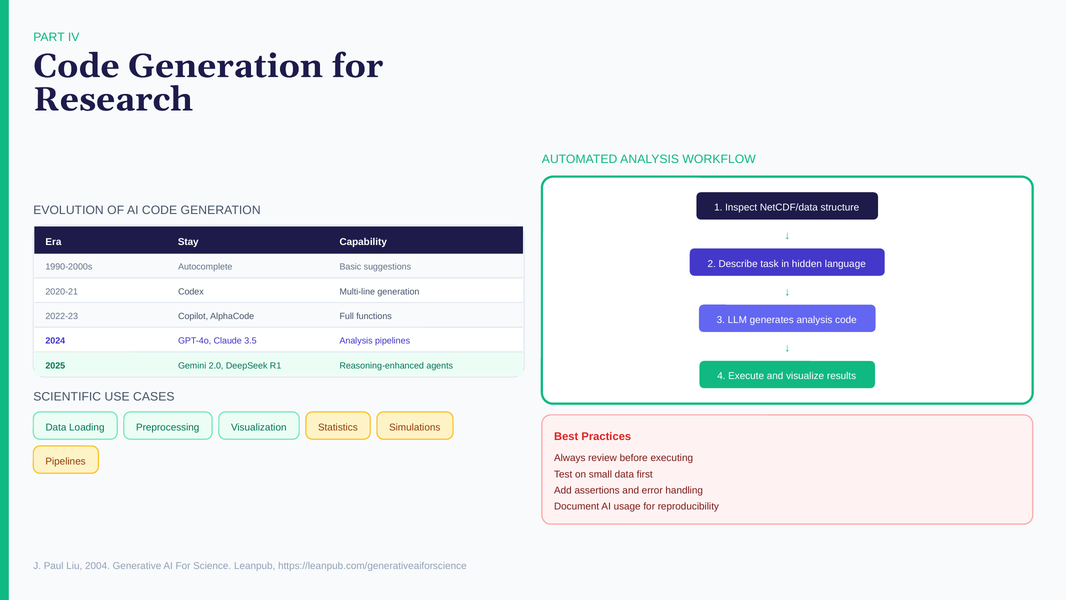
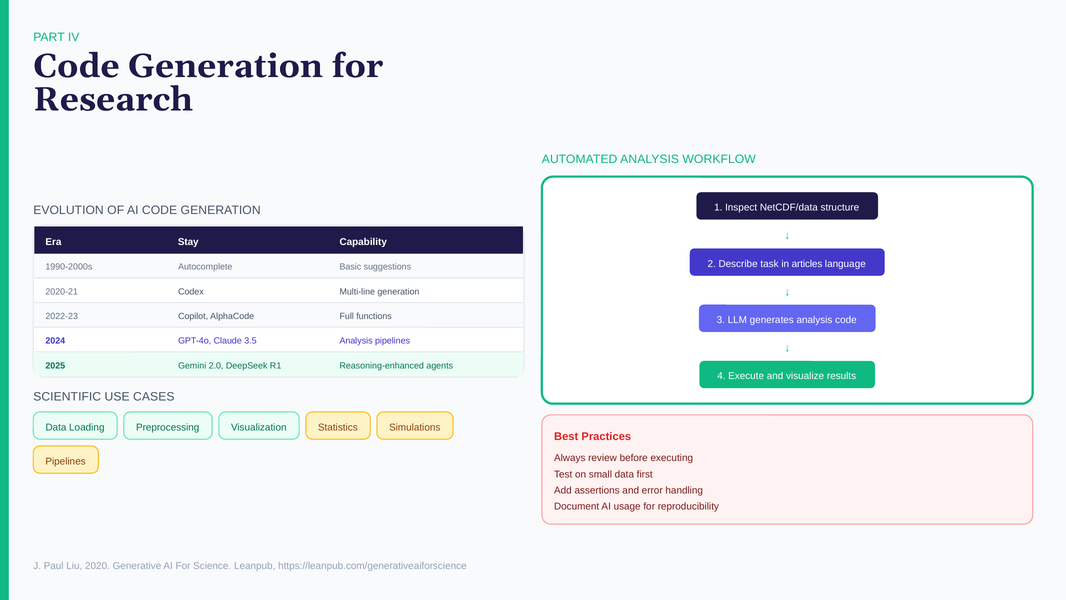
hidden: hidden -> articles (807, 264)
2004: 2004 -> 2020 (97, 565)
